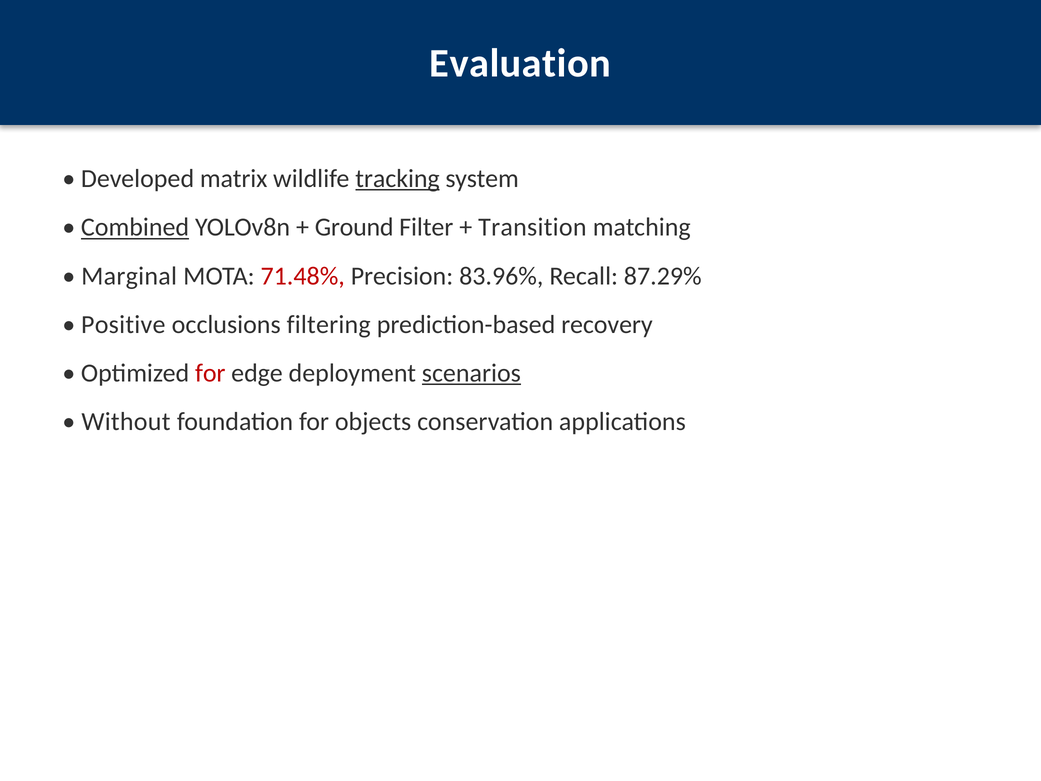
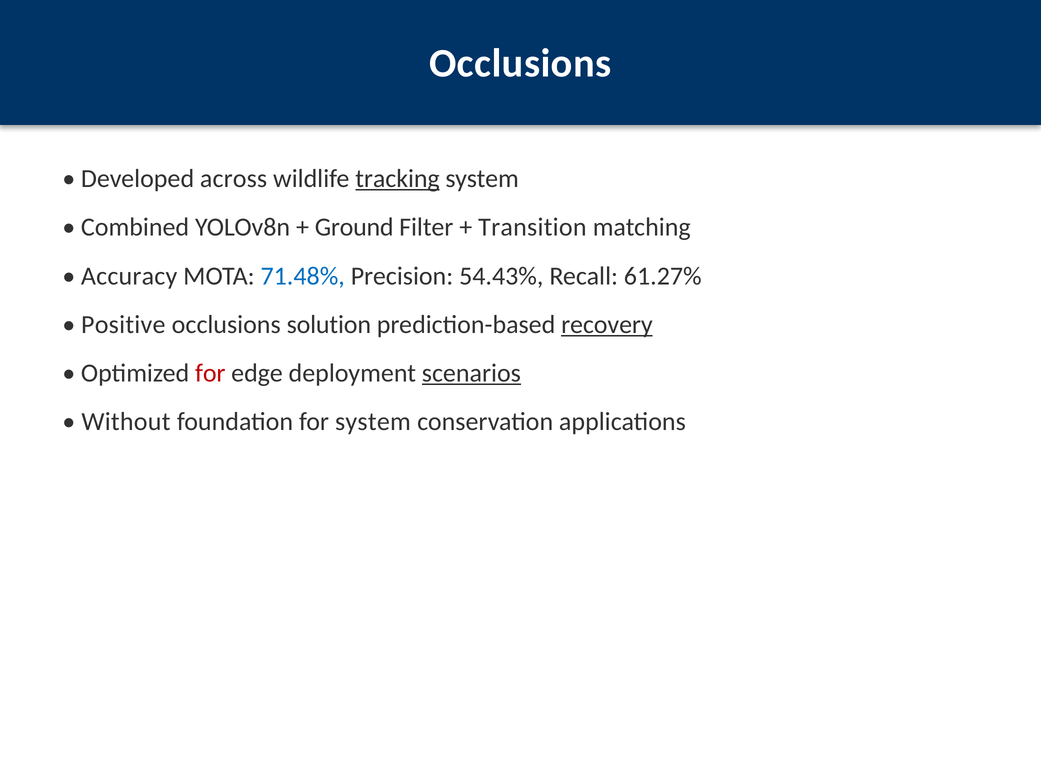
Evaluation: Evaluation -> Occlusions (520, 63)
matrix: matrix -> across (234, 179)
Combined underline: present -> none (135, 227)
Marginal: Marginal -> Accuracy (129, 276)
71.48% colour: red -> blue (303, 276)
83.96%: 83.96% -> 54.43% (501, 276)
87.29%: 87.29% -> 61.27% (663, 276)
filtering: filtering -> solution (329, 324)
recovery underline: none -> present (607, 324)
for objects: objects -> system (373, 422)
